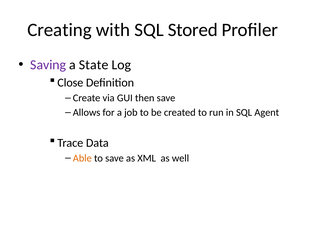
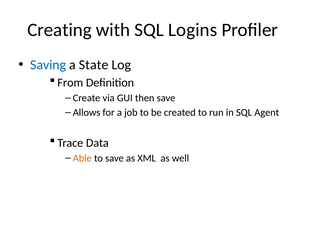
Stored: Stored -> Logins (193, 30)
Saving colour: purple -> blue (48, 65)
Close: Close -> From (70, 83)
